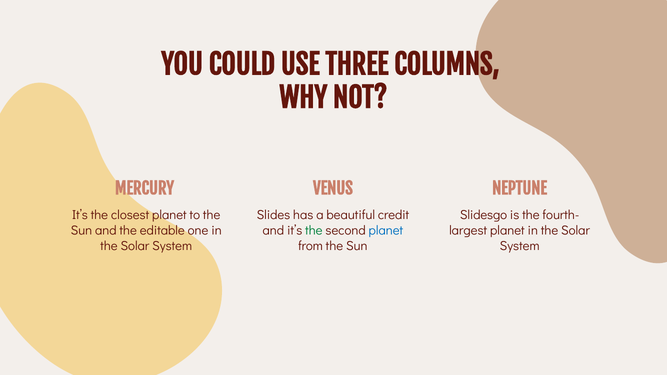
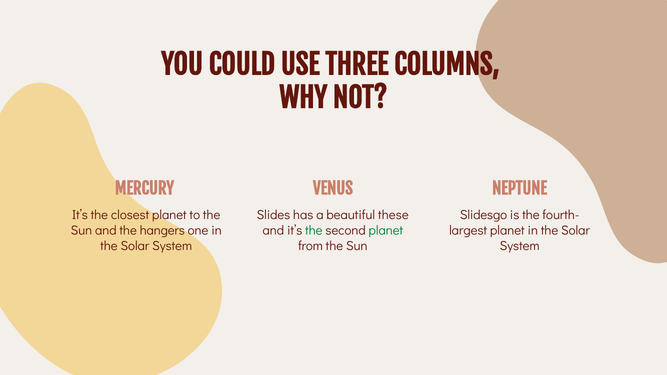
credit: credit -> these (393, 215)
editable: editable -> hangers (162, 231)
planet colour: blue -> green (386, 231)
